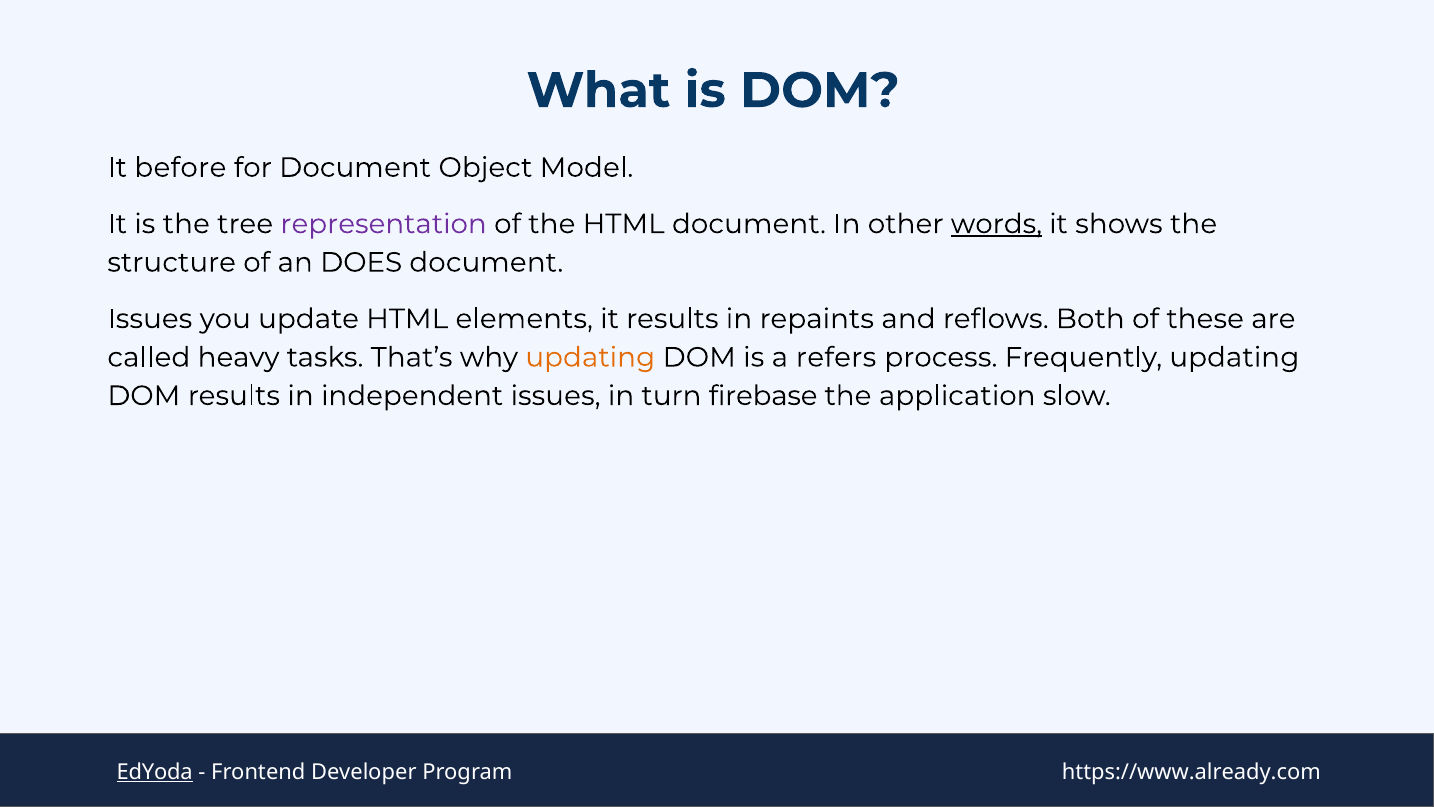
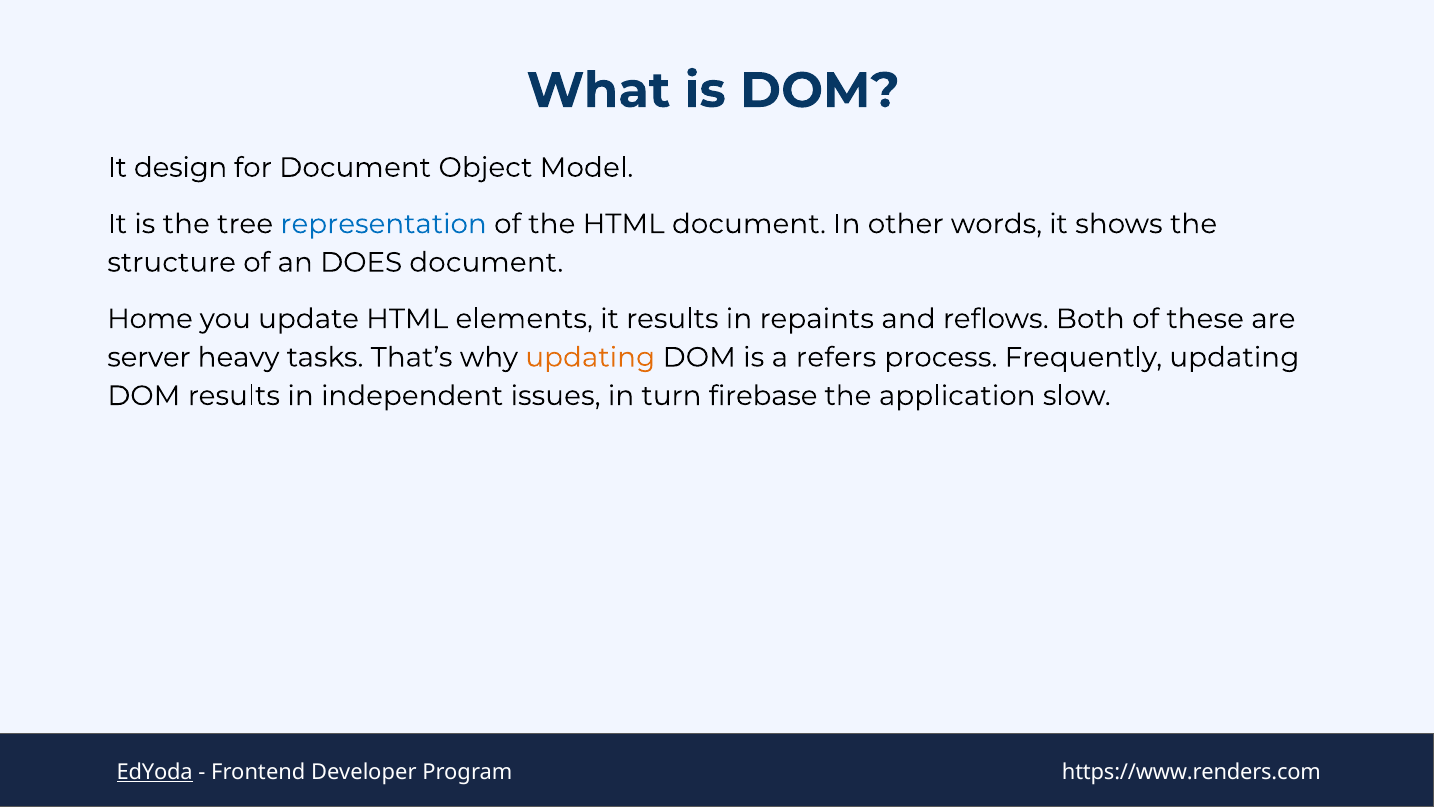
before: before -> design (181, 168)
representation colour: purple -> blue (384, 224)
words underline: present -> none (996, 224)
Issues: Issues -> Home (150, 319)
called: called -> server (149, 357)
https://www.already.com: https://www.already.com -> https://www.renders.com (1191, 772)
